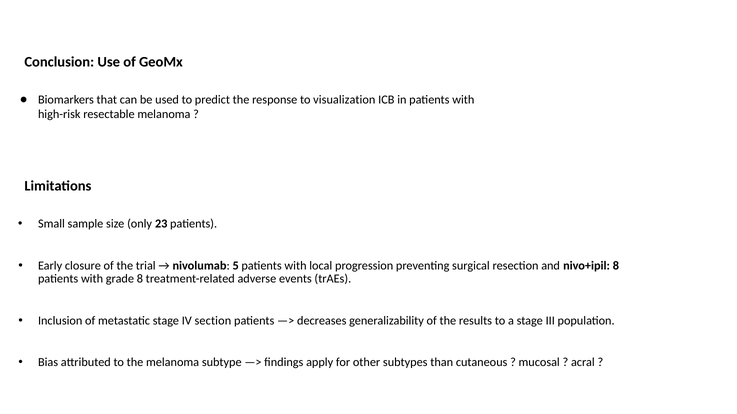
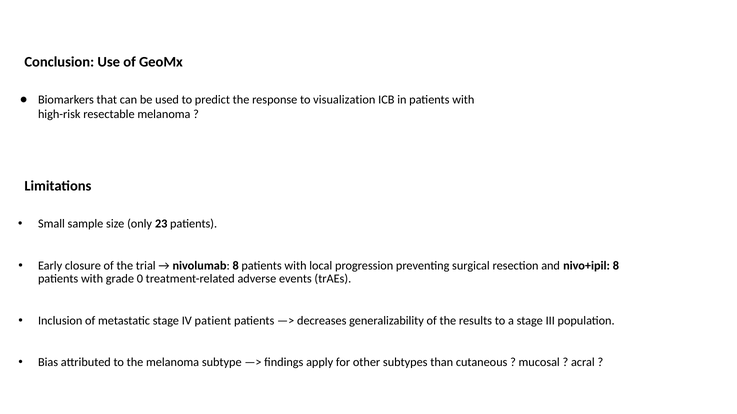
nivolumab 5: 5 -> 8 (236, 266)
grade 8: 8 -> 0 (140, 279)
section: section -> patient (213, 321)
